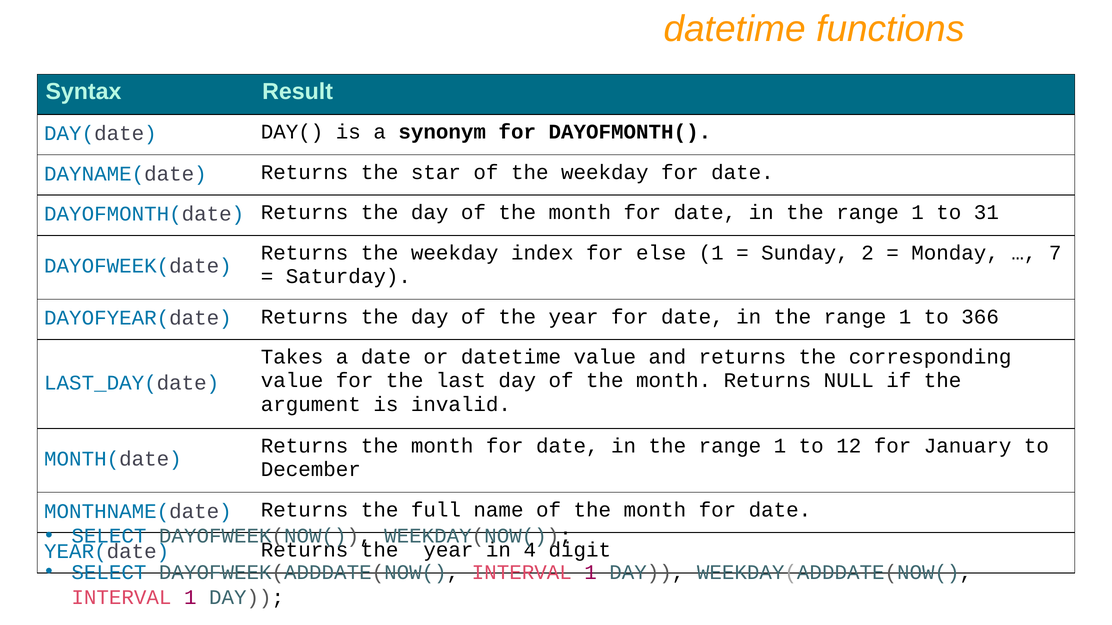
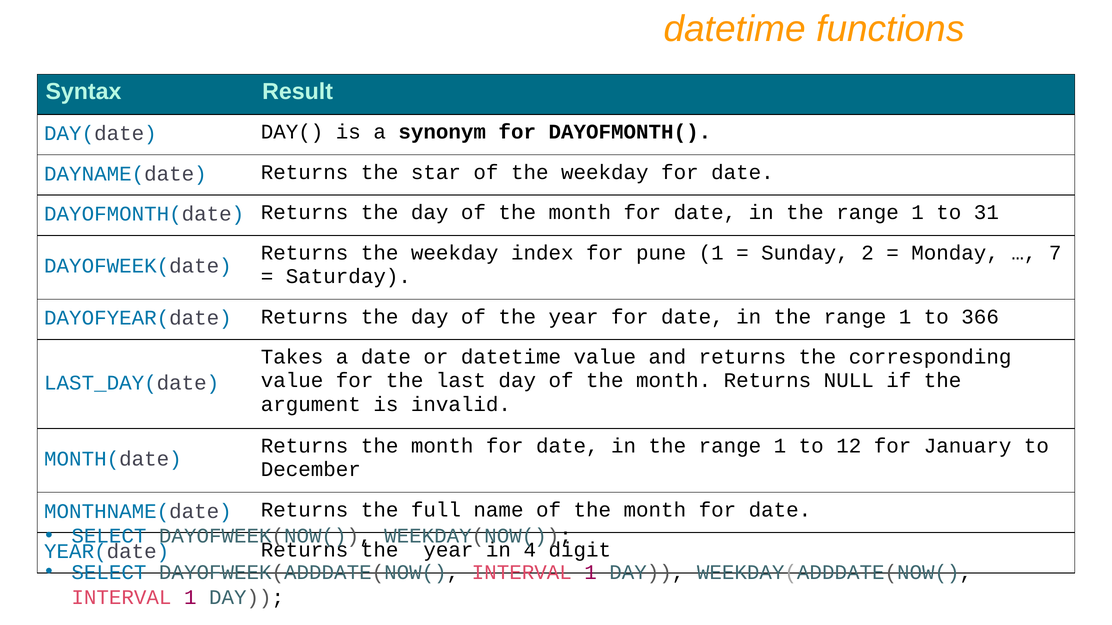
else: else -> pune (661, 253)
